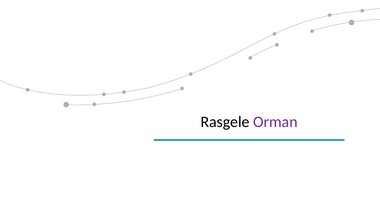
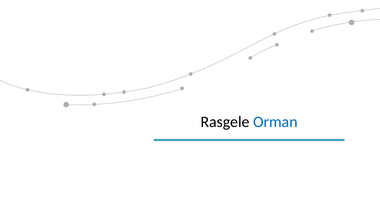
Orman colour: purple -> blue (275, 122)
